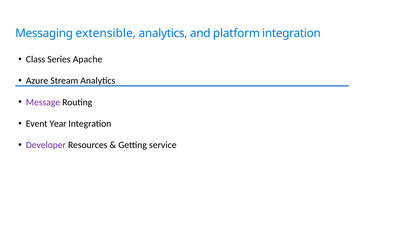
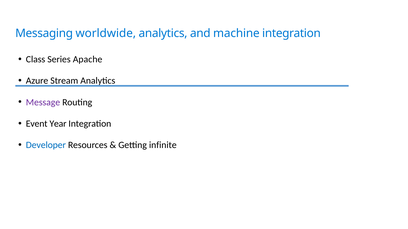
extensible: extensible -> worldwide (106, 34)
platform: platform -> machine (236, 34)
Developer colour: purple -> blue (46, 145)
service: service -> infinite (163, 145)
